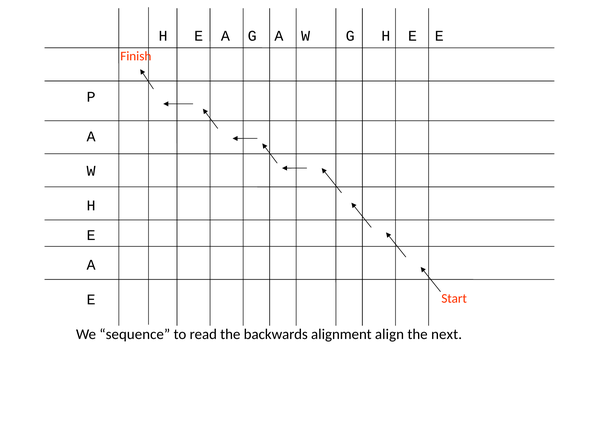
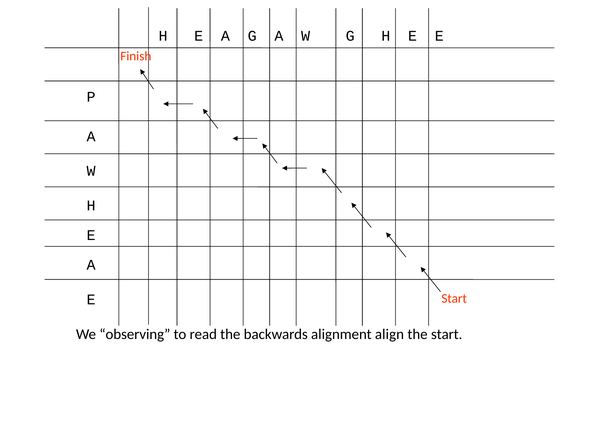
sequence: sequence -> observing (135, 335)
the next: next -> start (447, 335)
